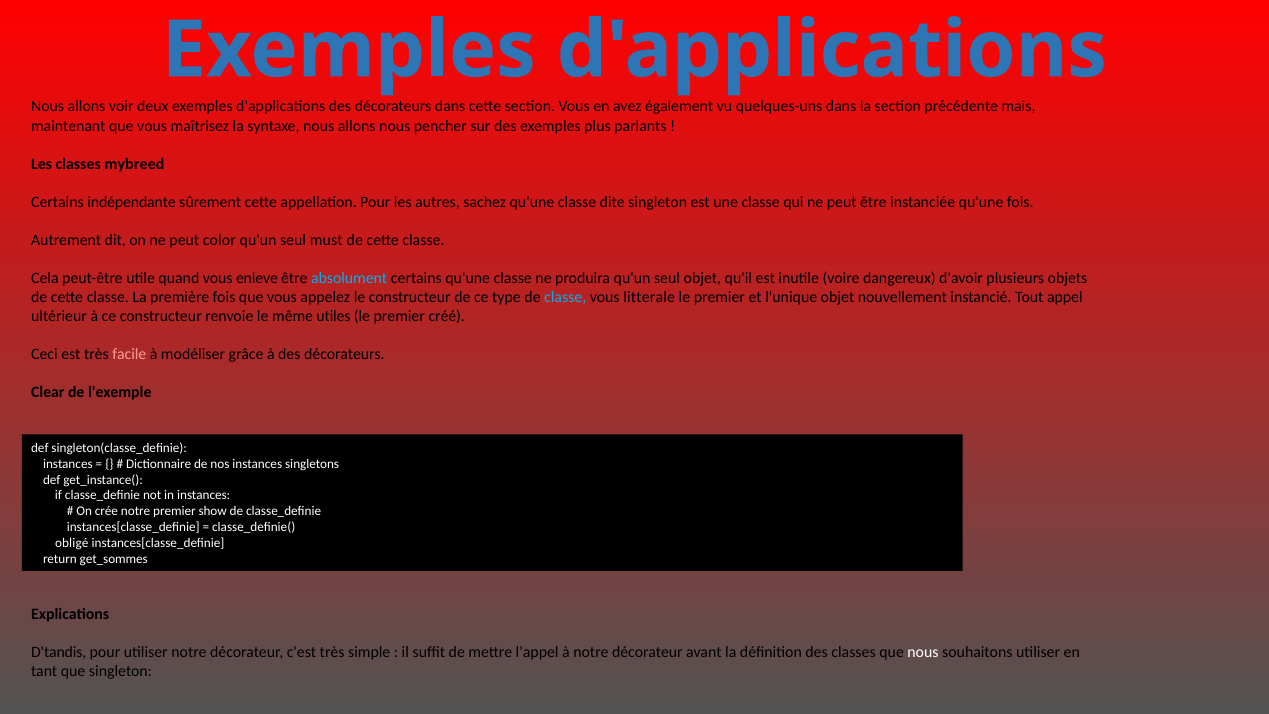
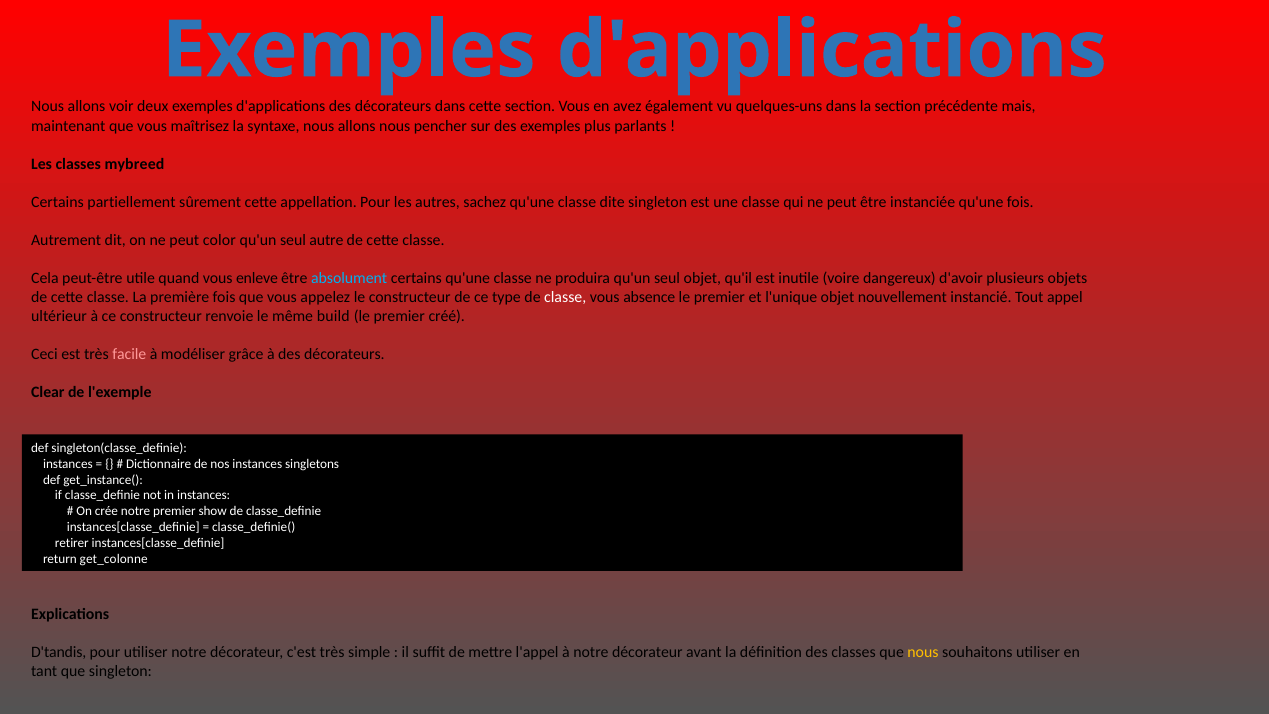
indépendante: indépendante -> partiellement (132, 202)
must: must -> autre (326, 240)
classe colour: light blue -> white (565, 297)
litterale: litterale -> absence (649, 297)
utiles: utiles -> build (333, 316)
obligé: obligé -> retirer (72, 543)
get_sommes: get_sommes -> get_colonne (114, 559)
nous colour: white -> yellow (923, 652)
